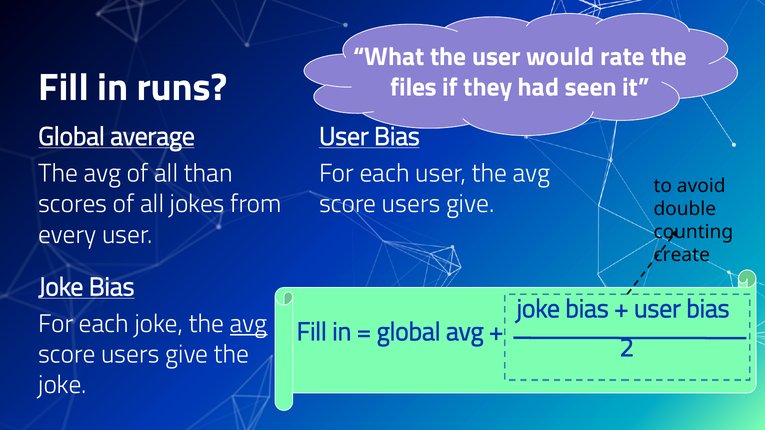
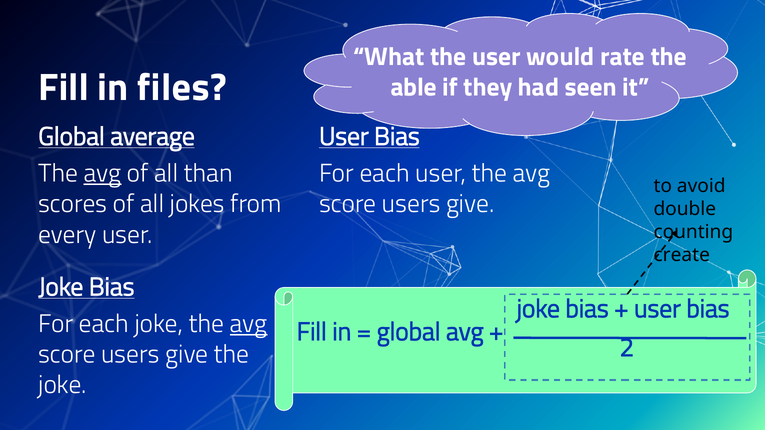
runs: runs -> files (182, 88)
files: files -> able (414, 88)
avg underline: none -> present (103, 174)
